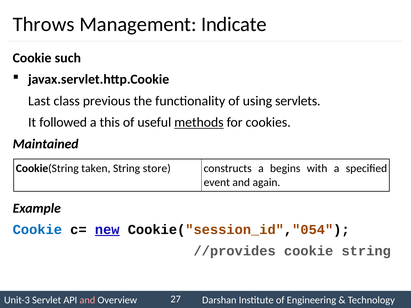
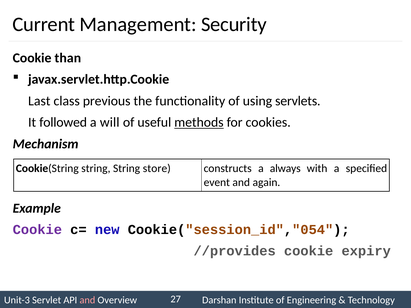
Throws: Throws -> Current (44, 24)
Indicate: Indicate -> Security (234, 24)
such: such -> than (68, 58)
this: this -> will (110, 122)
Maintained: Maintained -> Mechanism (46, 144)
Cookie(String taken: taken -> string (96, 168)
begins: begins -> always (285, 168)
Cookie colour: blue -> purple (37, 230)
new underline: present -> none (107, 230)
cookie string: string -> expiry (366, 251)
